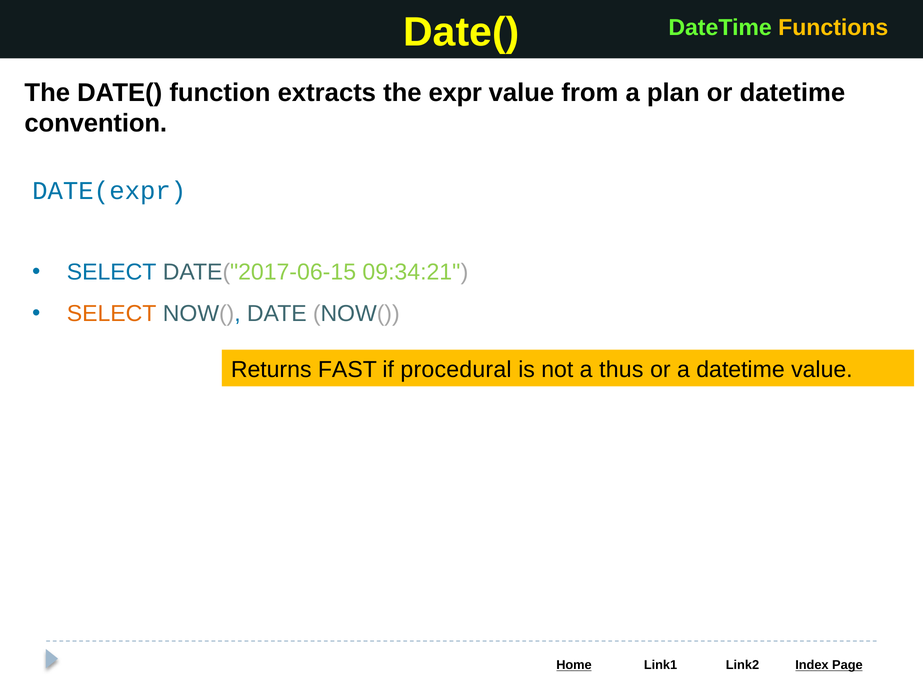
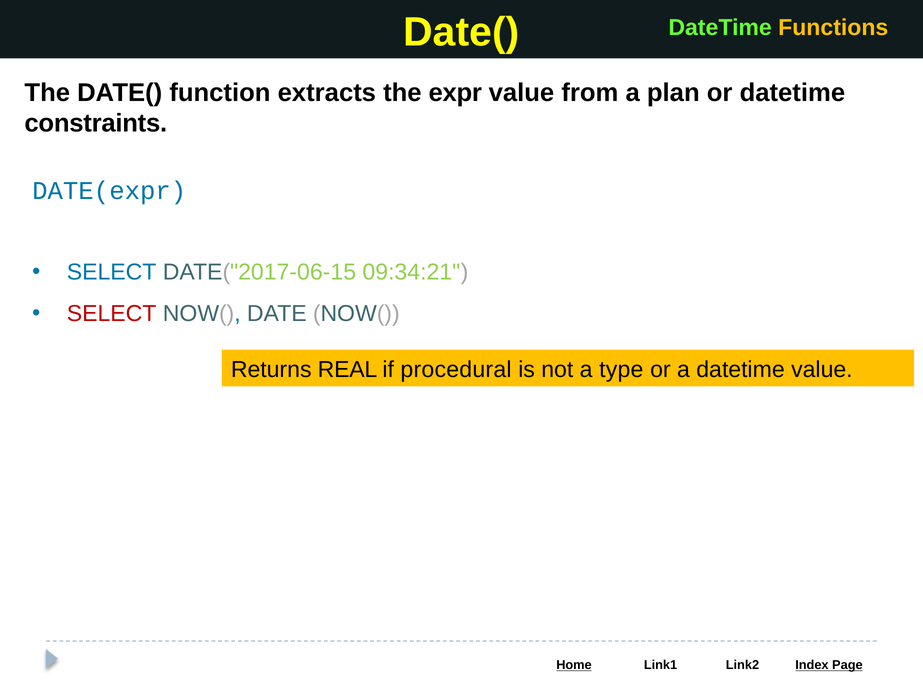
convention: convention -> constraints (96, 123)
SELECT colour: orange -> red (112, 314)
FAST: FAST -> REAL (347, 370)
thus: thus -> type (621, 370)
